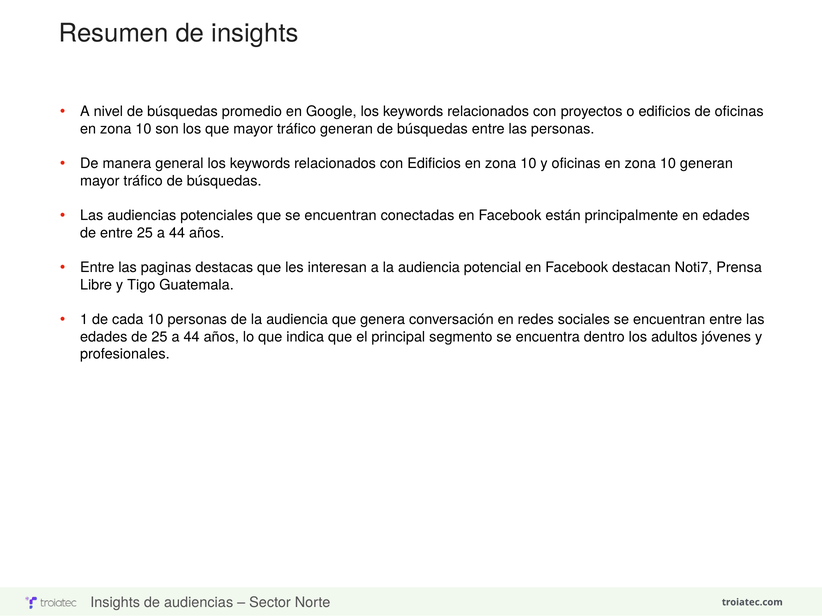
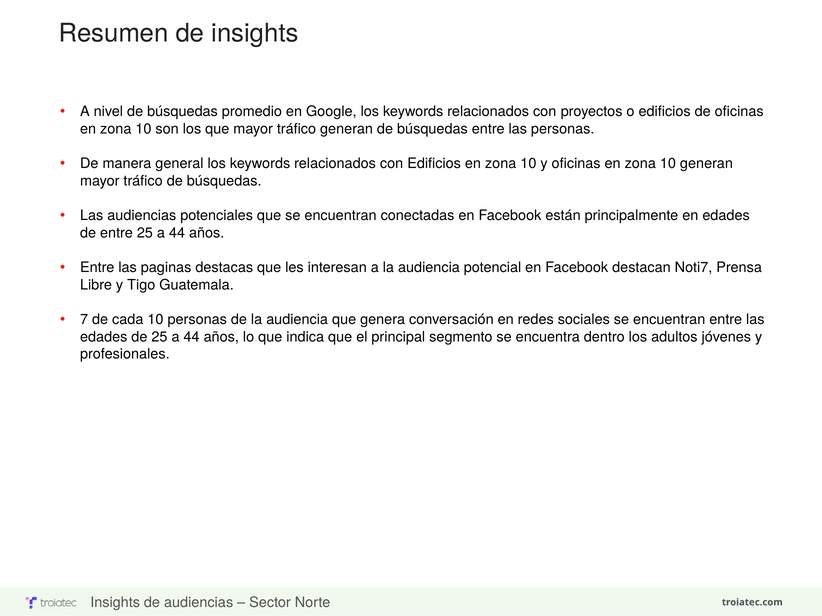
1: 1 -> 7 (84, 320)
